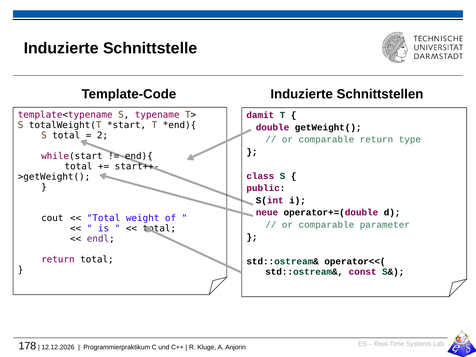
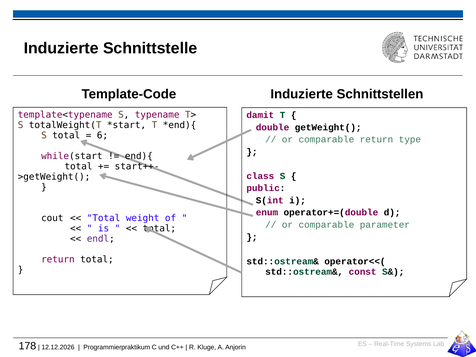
2: 2 -> 6 (102, 135)
neue: neue -> enum (267, 213)
